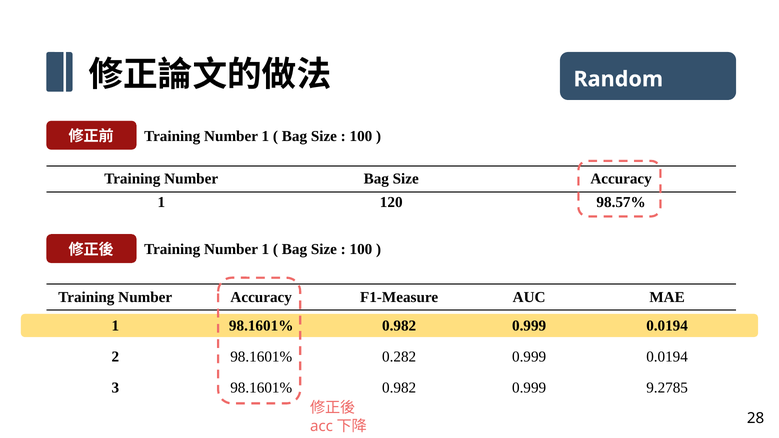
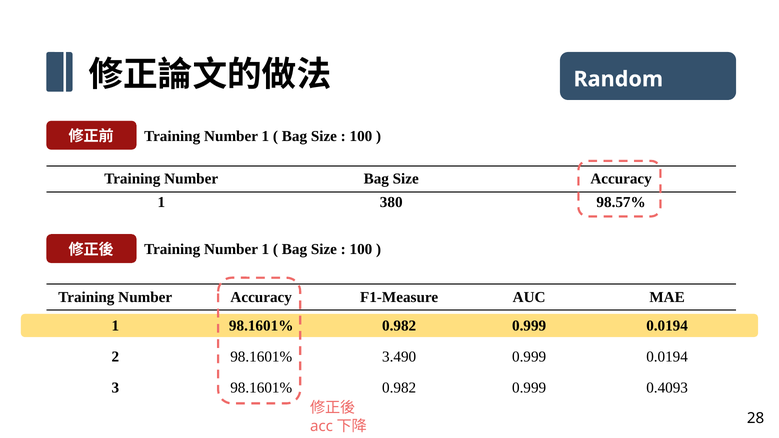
120: 120 -> 380 (391, 202)
0.282: 0.282 -> 3.490 (399, 357)
9.2785: 9.2785 -> 0.4093 (667, 388)
